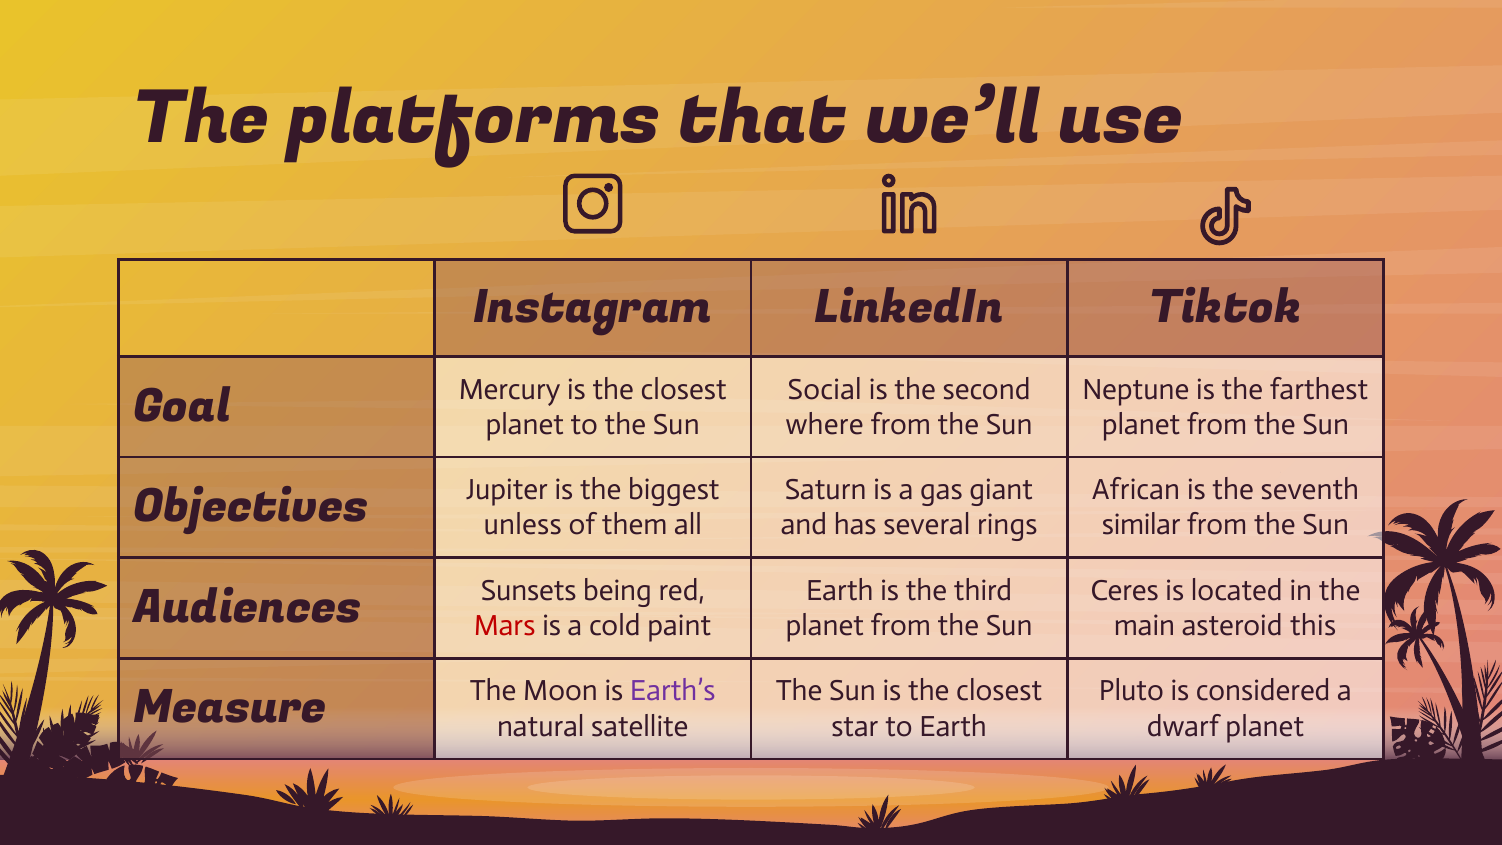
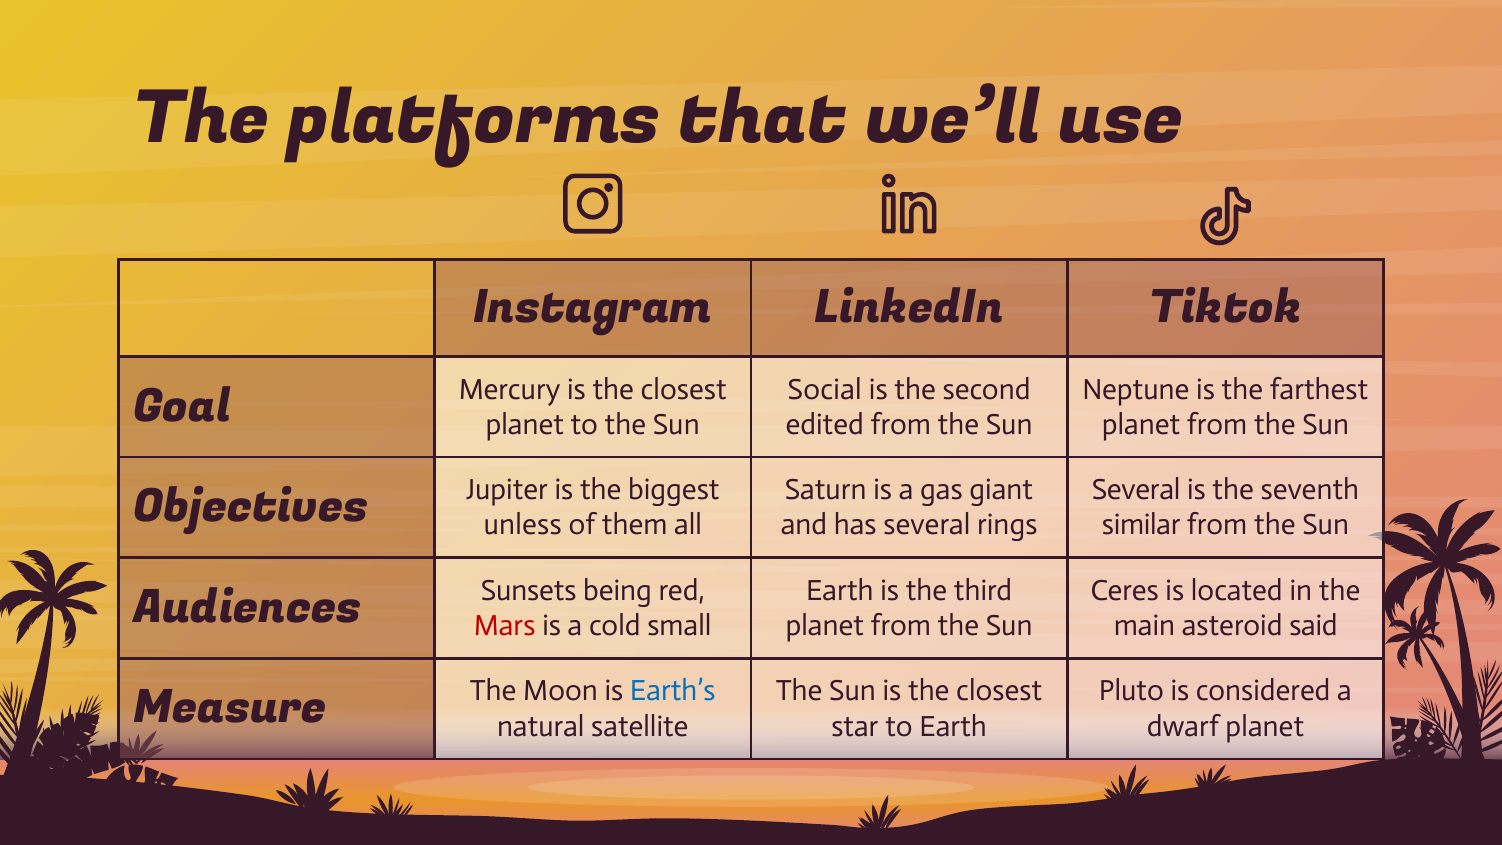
where: where -> edited (825, 425)
African: African -> Several (1136, 490)
paint: paint -> small (679, 626)
this: this -> said (1313, 626)
Earth’s colour: purple -> blue (673, 691)
